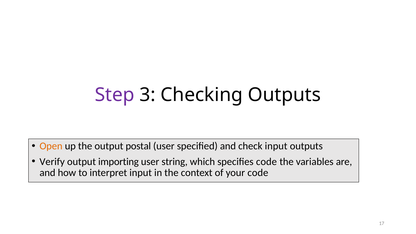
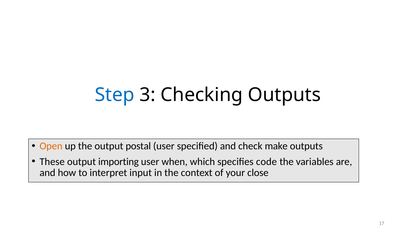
Step colour: purple -> blue (115, 95)
check input: input -> make (276, 146)
Verify: Verify -> These (52, 162)
string: string -> when (175, 162)
your code: code -> close (258, 173)
